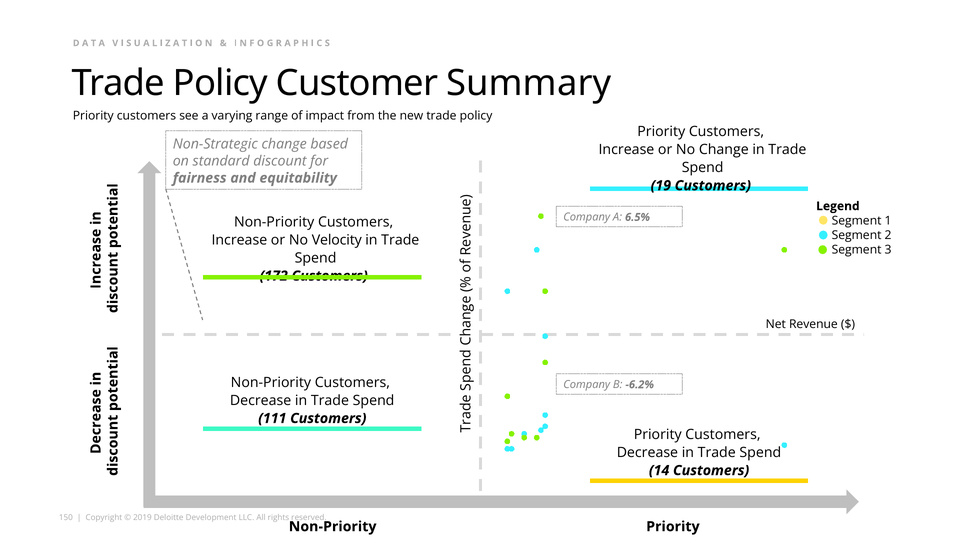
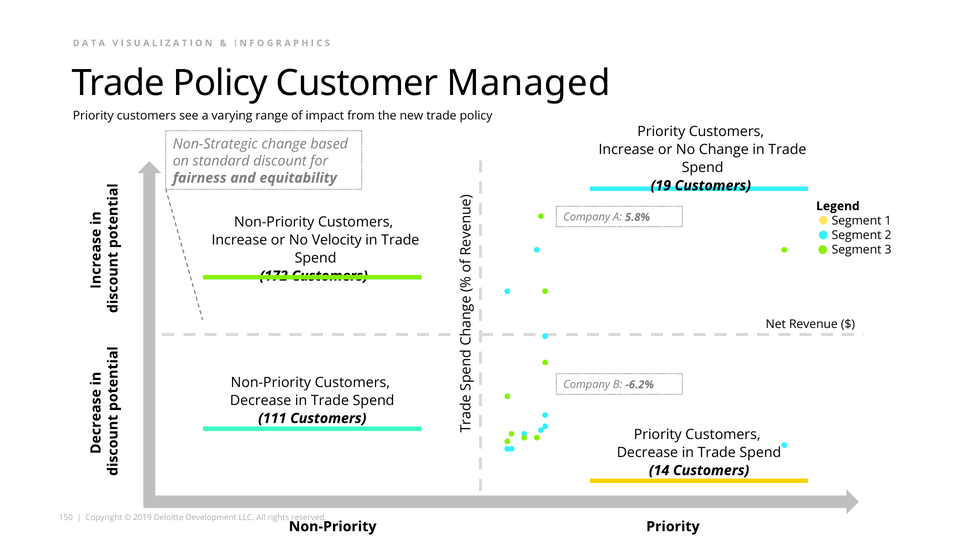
Summary: Summary -> Managed (529, 84)
6.5%: 6.5% -> 5.8% (638, 217)
